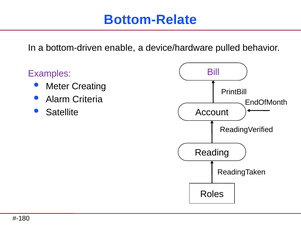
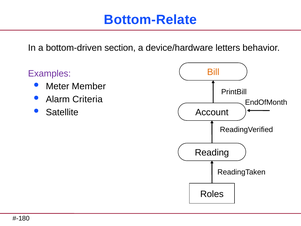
enable: enable -> section (120, 48)
pulled: pulled -> letters (228, 48)
Bill colour: purple -> orange (213, 72)
Creating: Creating -> Member (89, 86)
